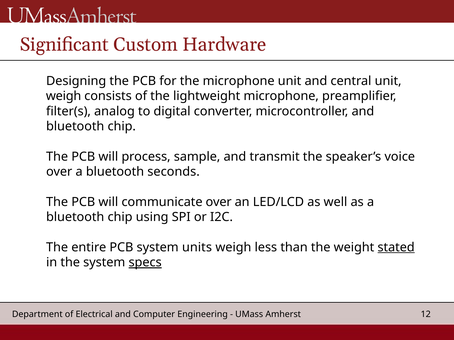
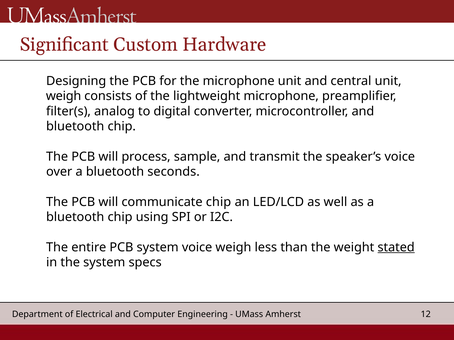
communicate over: over -> chip (219, 202)
system units: units -> voice (197, 248)
specs underline: present -> none (145, 263)
